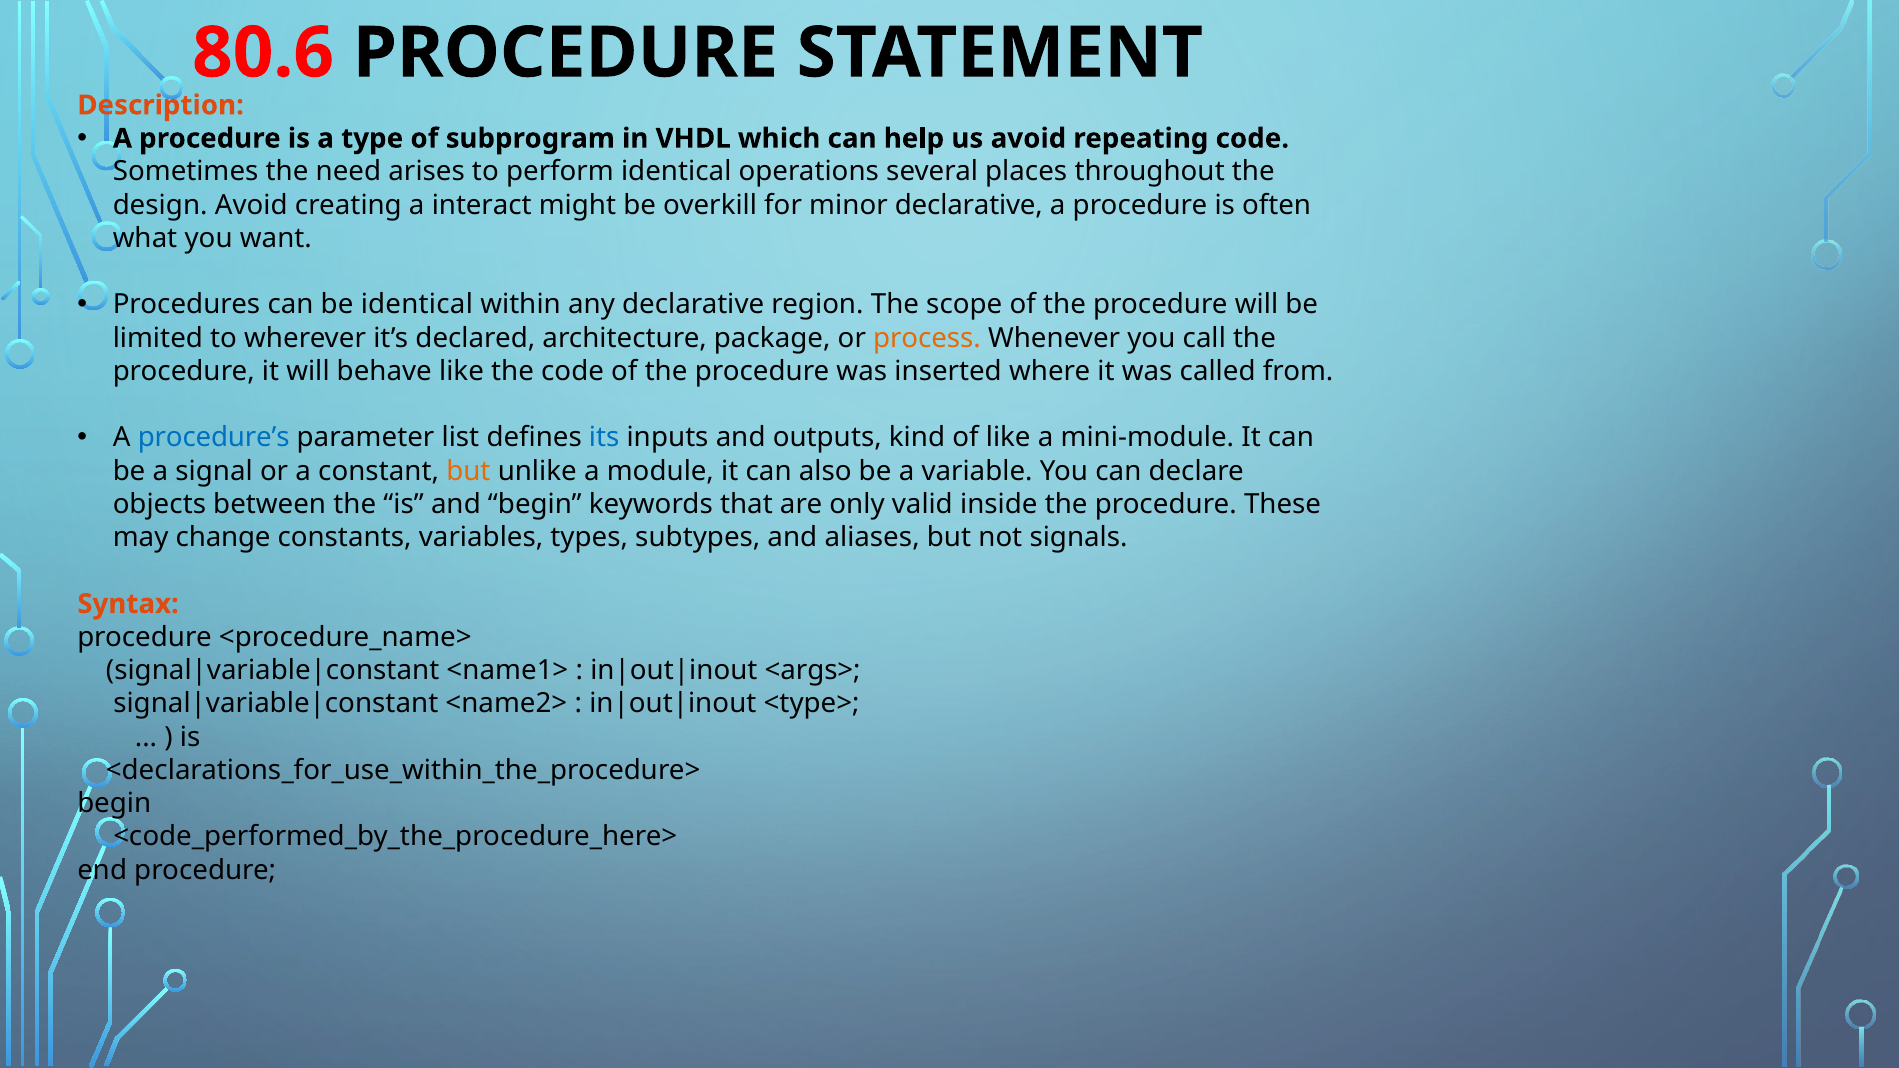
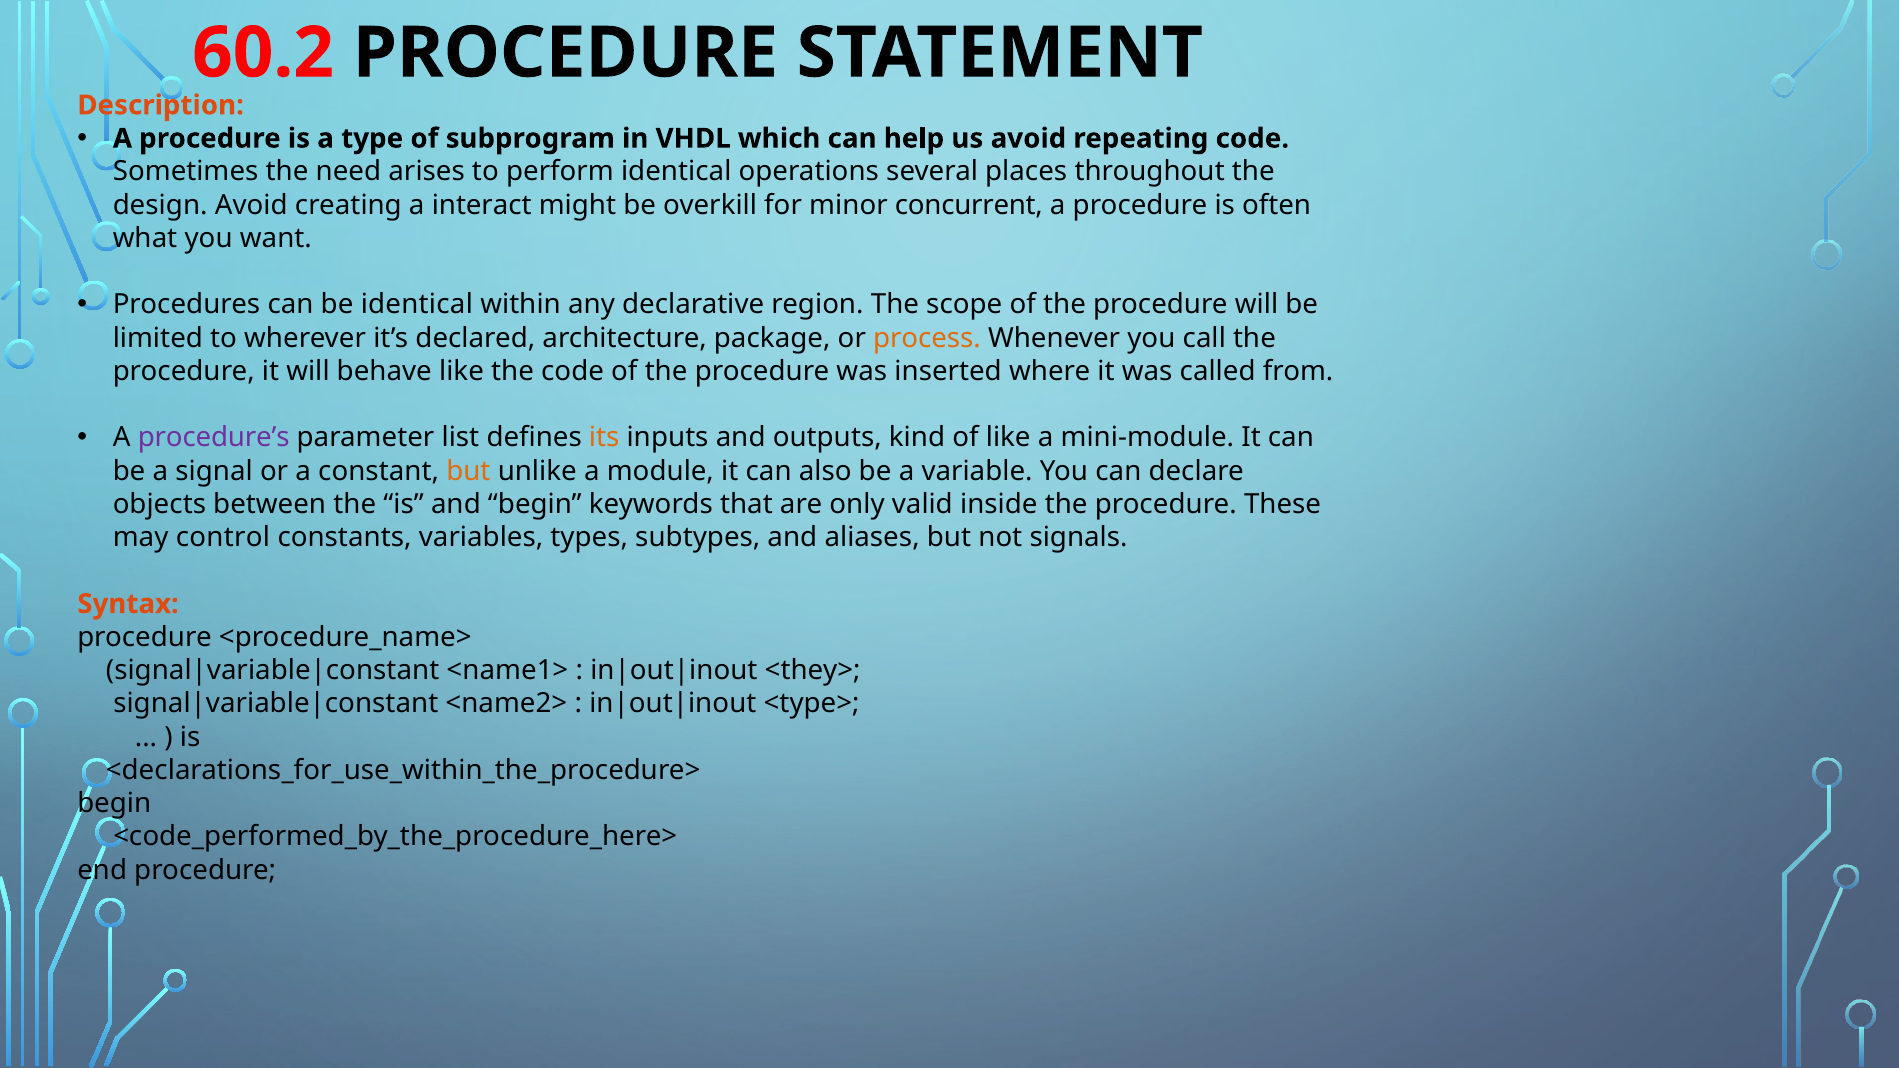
80.6: 80.6 -> 60.2 (263, 53)
minor declarative: declarative -> concurrent (969, 205)
procedure’s colour: blue -> purple (214, 438)
its colour: blue -> orange (604, 438)
change: change -> control (223, 538)
<args>: <args> -> <they> (813, 671)
